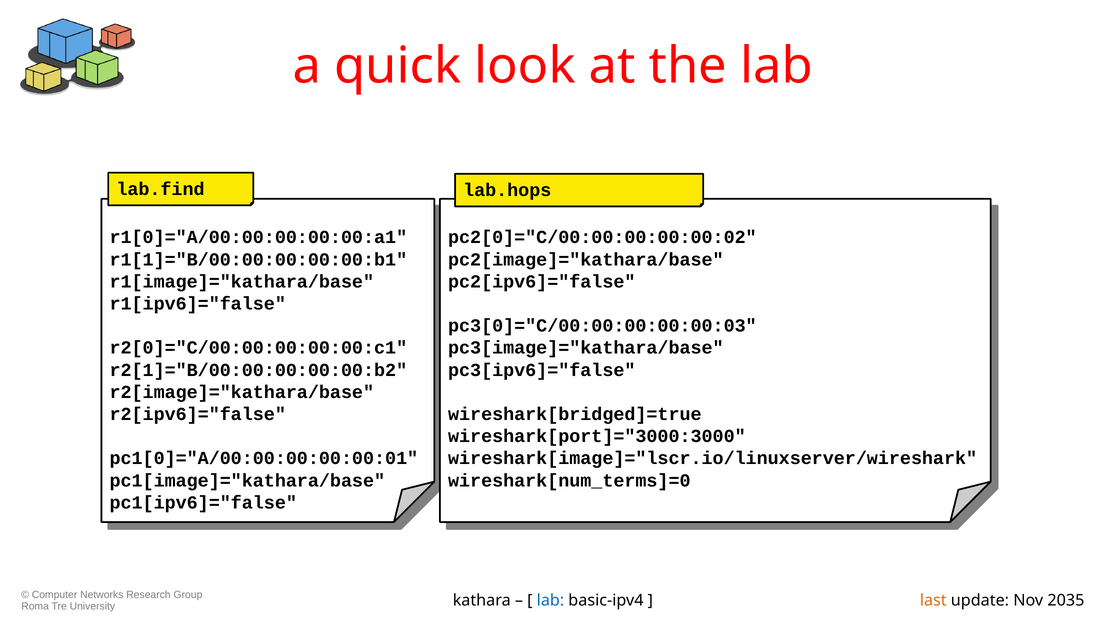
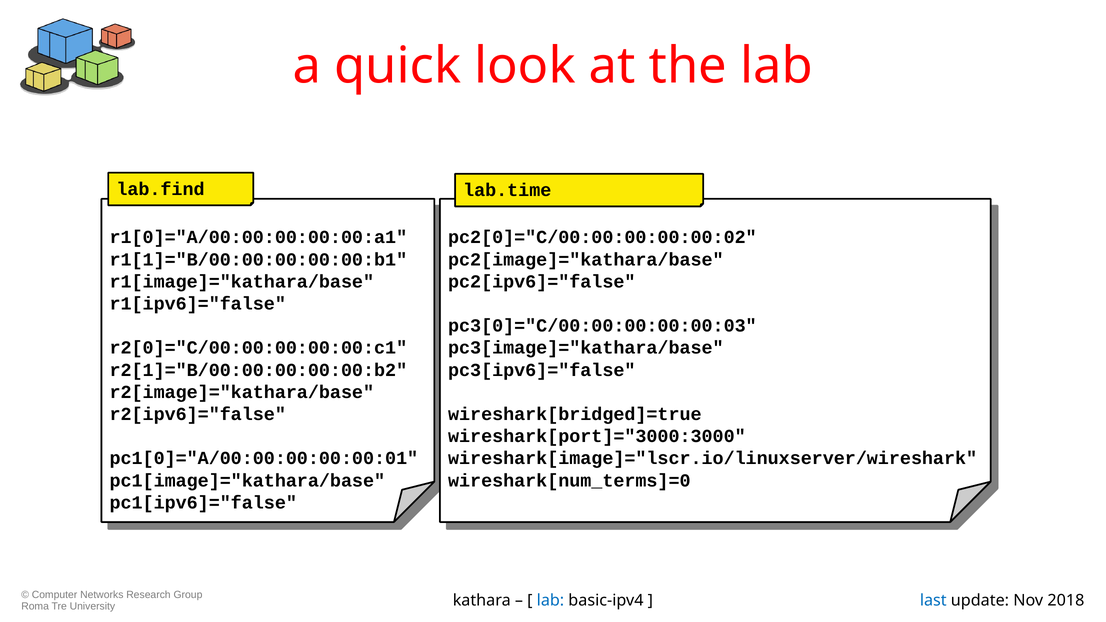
lab.hops: lab.hops -> lab.time (507, 190)
last colour: orange -> blue (933, 600)
2035: 2035 -> 2018 (1066, 600)
